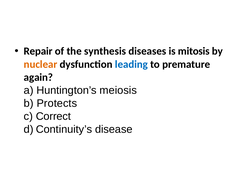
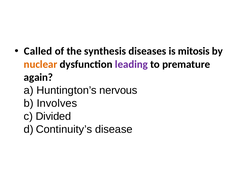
Repair: Repair -> Called (38, 51)
leading colour: blue -> purple (131, 64)
meiosis: meiosis -> nervous (118, 90)
Protects: Protects -> Involves (57, 103)
Correct: Correct -> Divided (53, 116)
